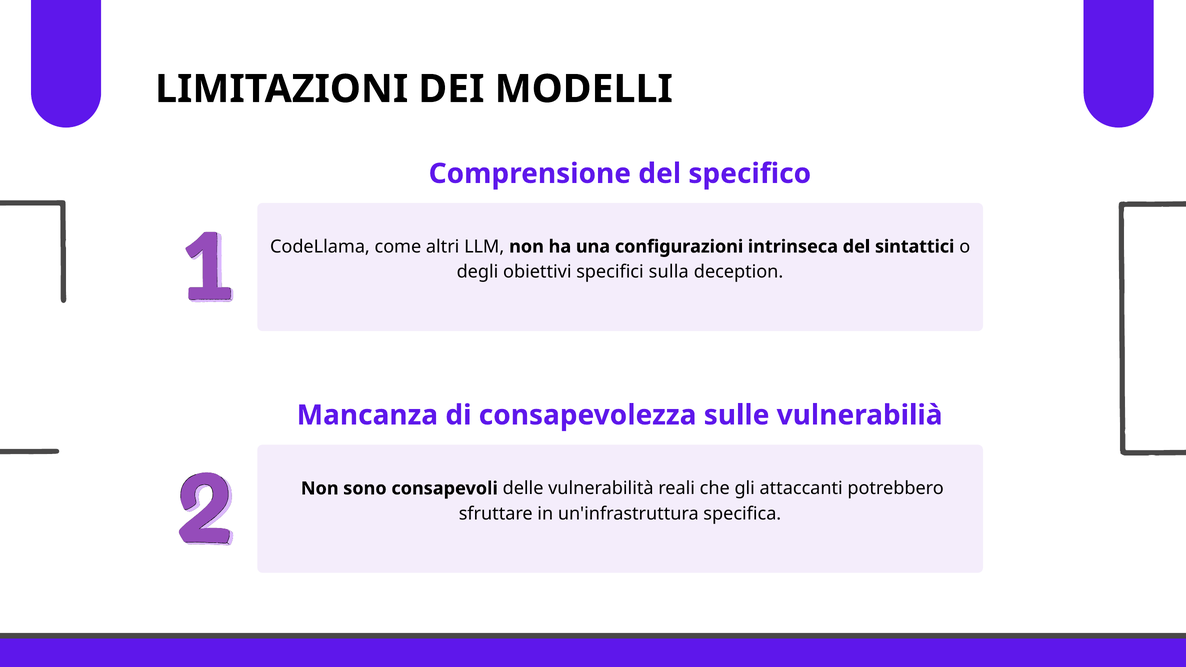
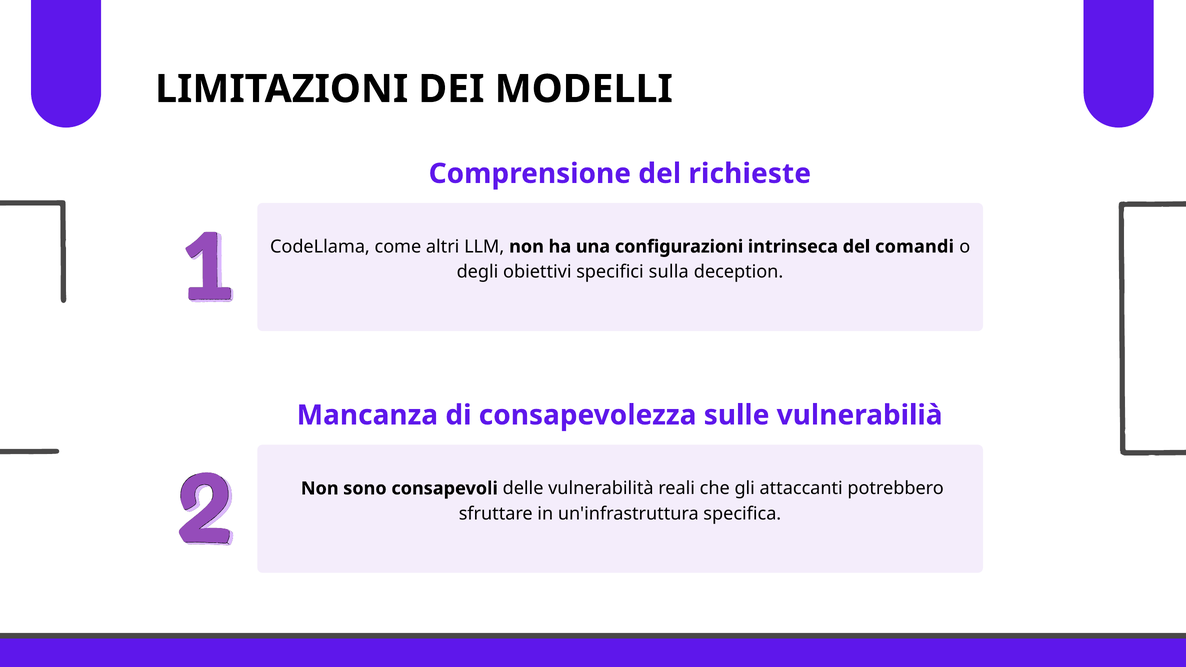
specifico: specifico -> richieste (750, 174)
sintattici: sintattici -> comandi (915, 247)
